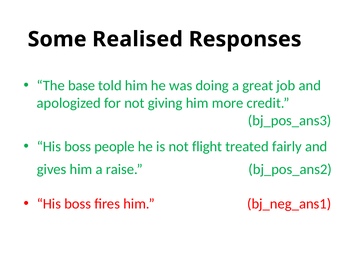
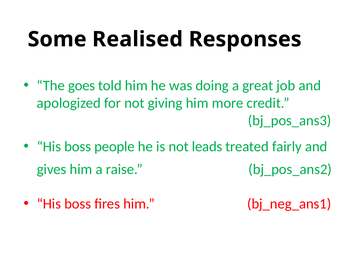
base: base -> goes (82, 86)
flight: flight -> leads (207, 147)
